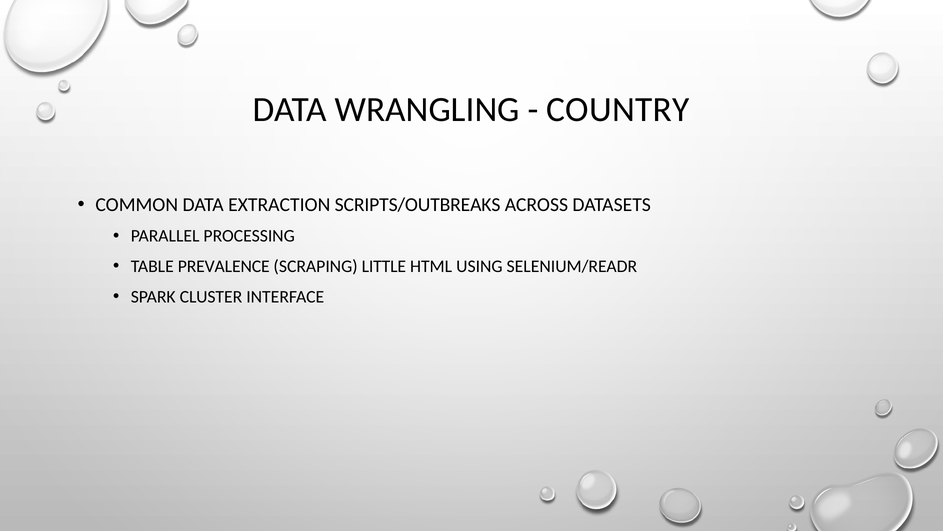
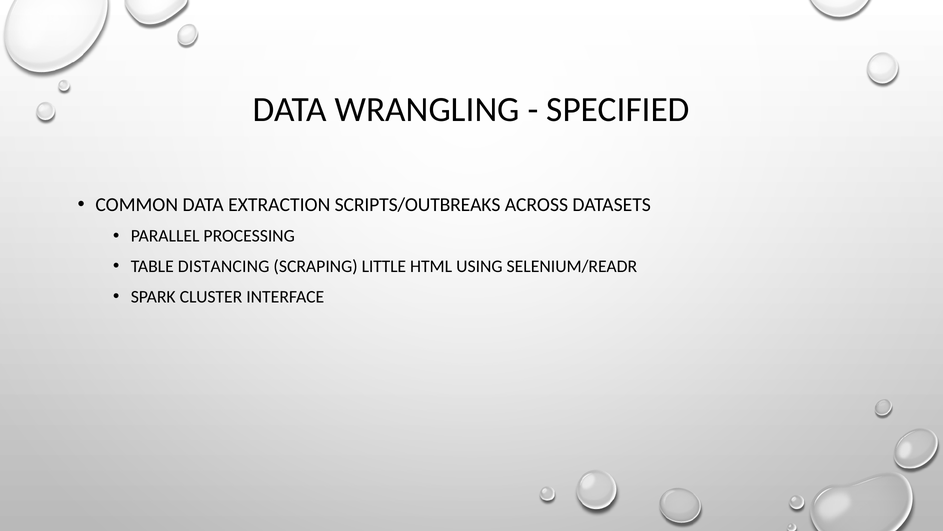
COUNTRY: COUNTRY -> SPECIFIED (618, 109)
PREVALENCE: PREVALENCE -> DISTANCING (224, 266)
